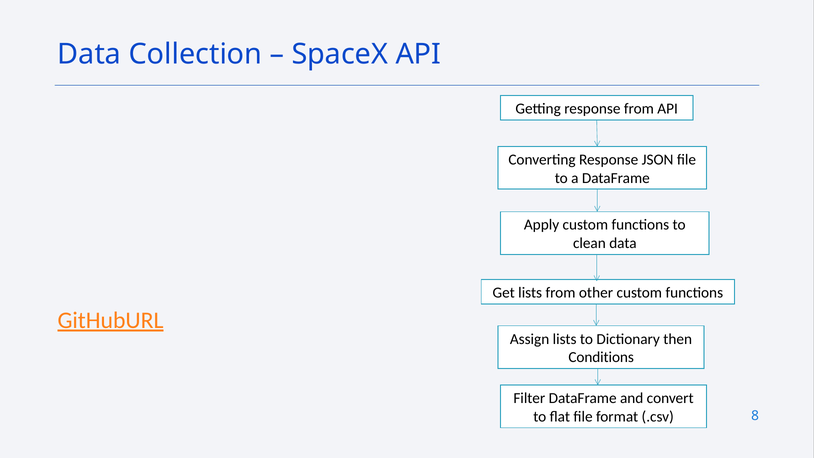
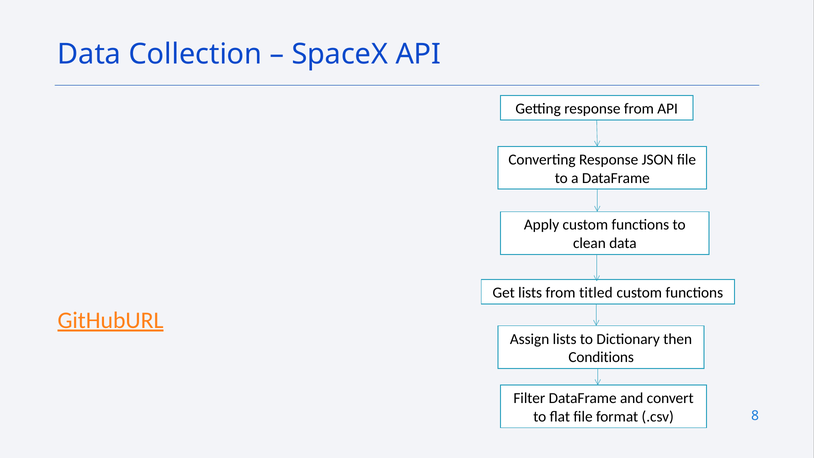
other: other -> titled (596, 293)
